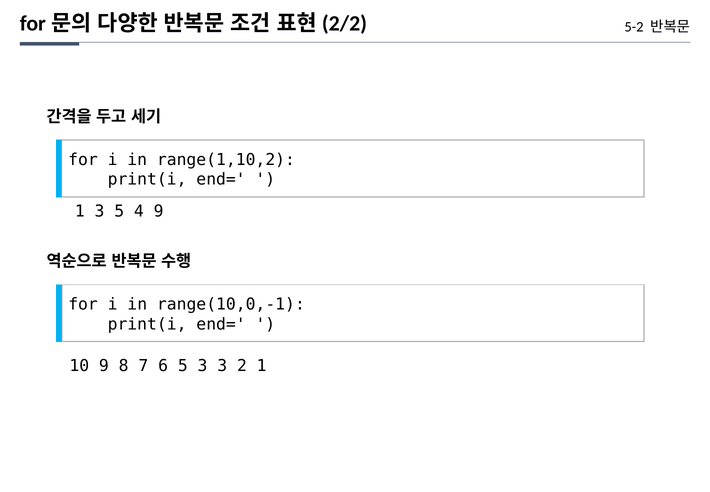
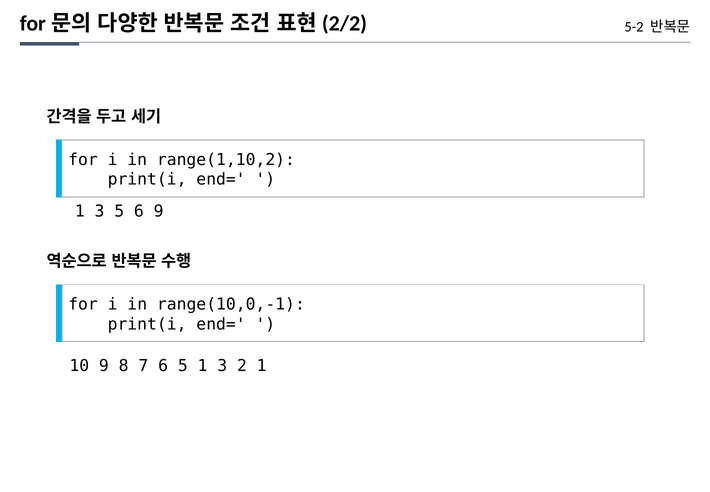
5 4: 4 -> 6 (139, 211)
5 3: 3 -> 1 (202, 366)
